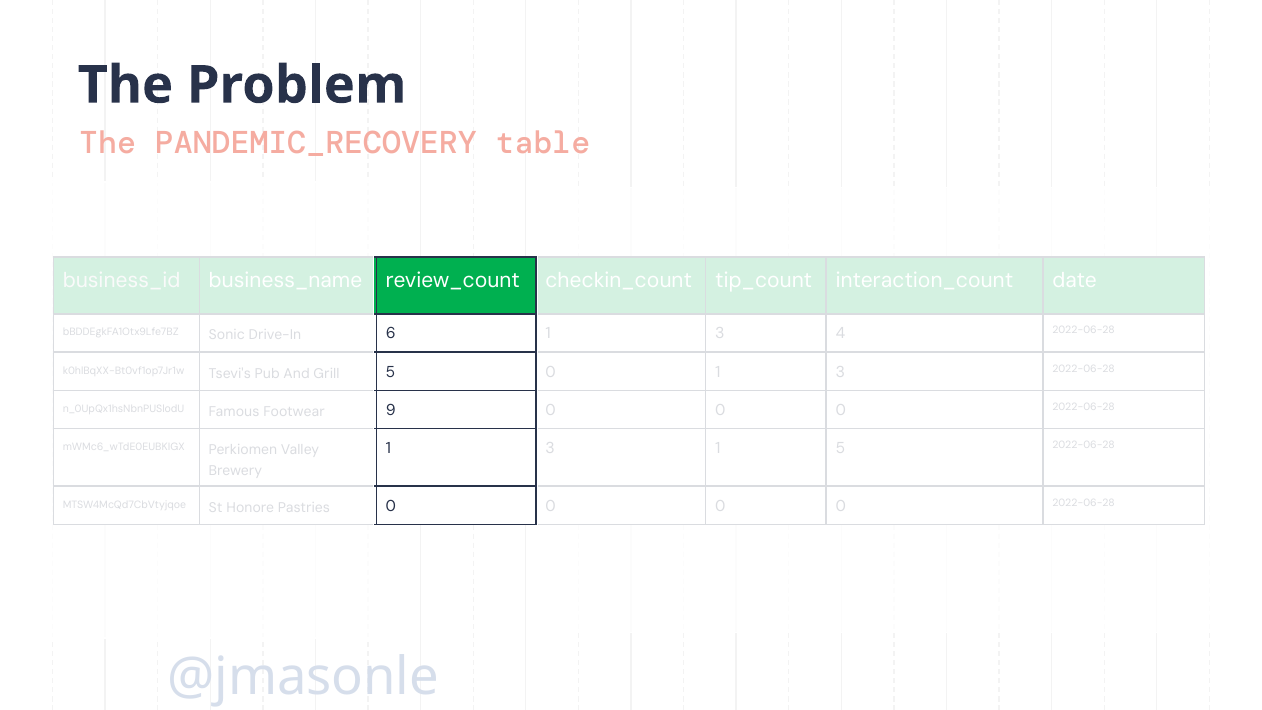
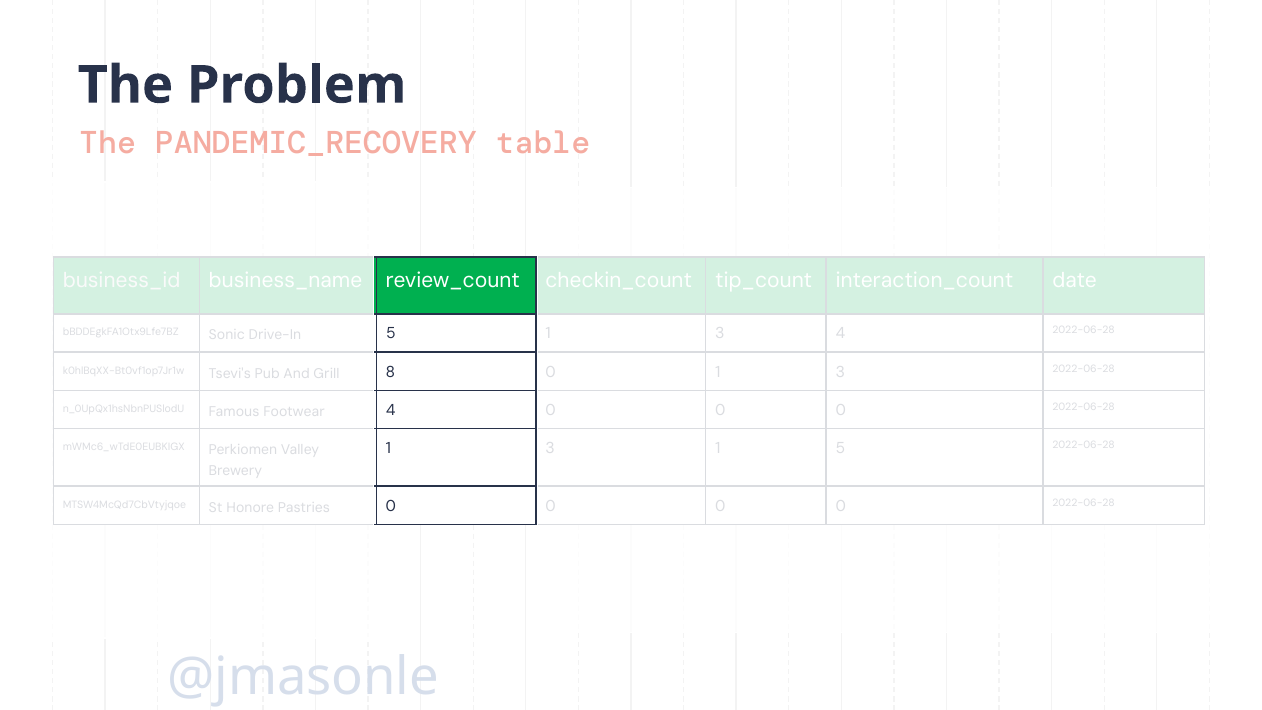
6: 6 -> 5 (391, 334)
5: 5 -> 8 (390, 372)
9: 9 -> 4 (391, 410)
